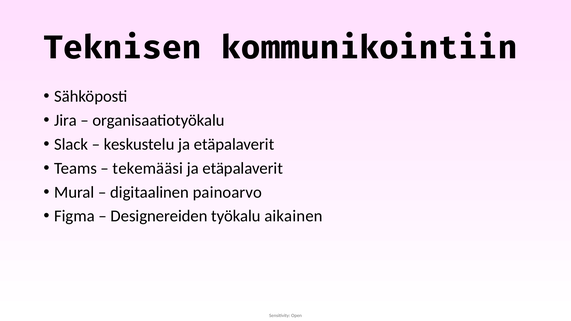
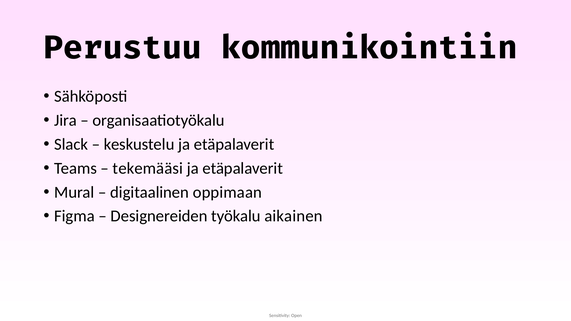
Teknisen: Teknisen -> Perustuu (123, 48)
painoarvo: painoarvo -> oppimaan (227, 192)
